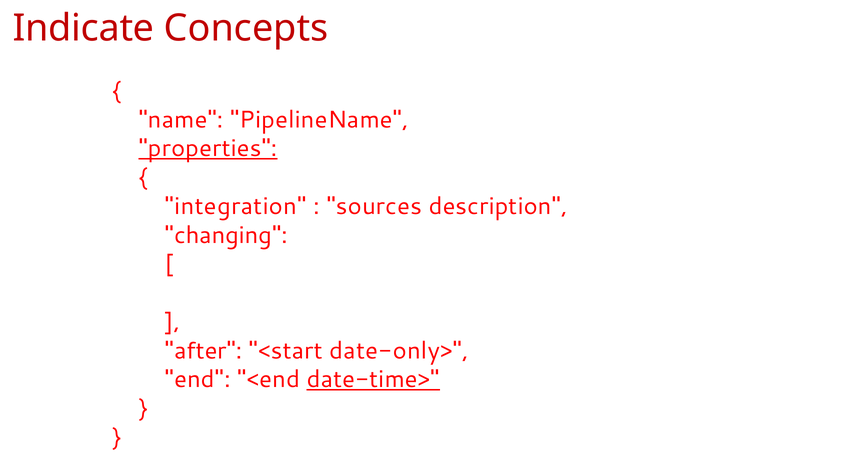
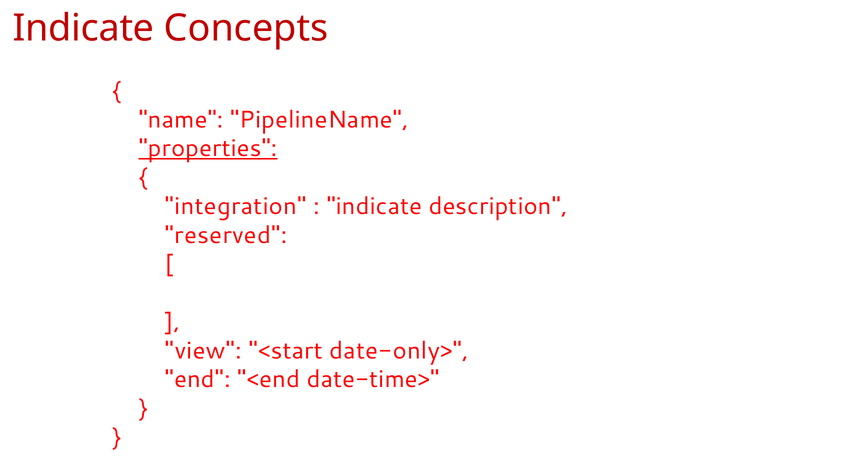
sources: sources -> indicate (374, 206)
changing: changing -> reserved (226, 235)
after: after -> view (204, 351)
date-time> underline: present -> none (373, 380)
